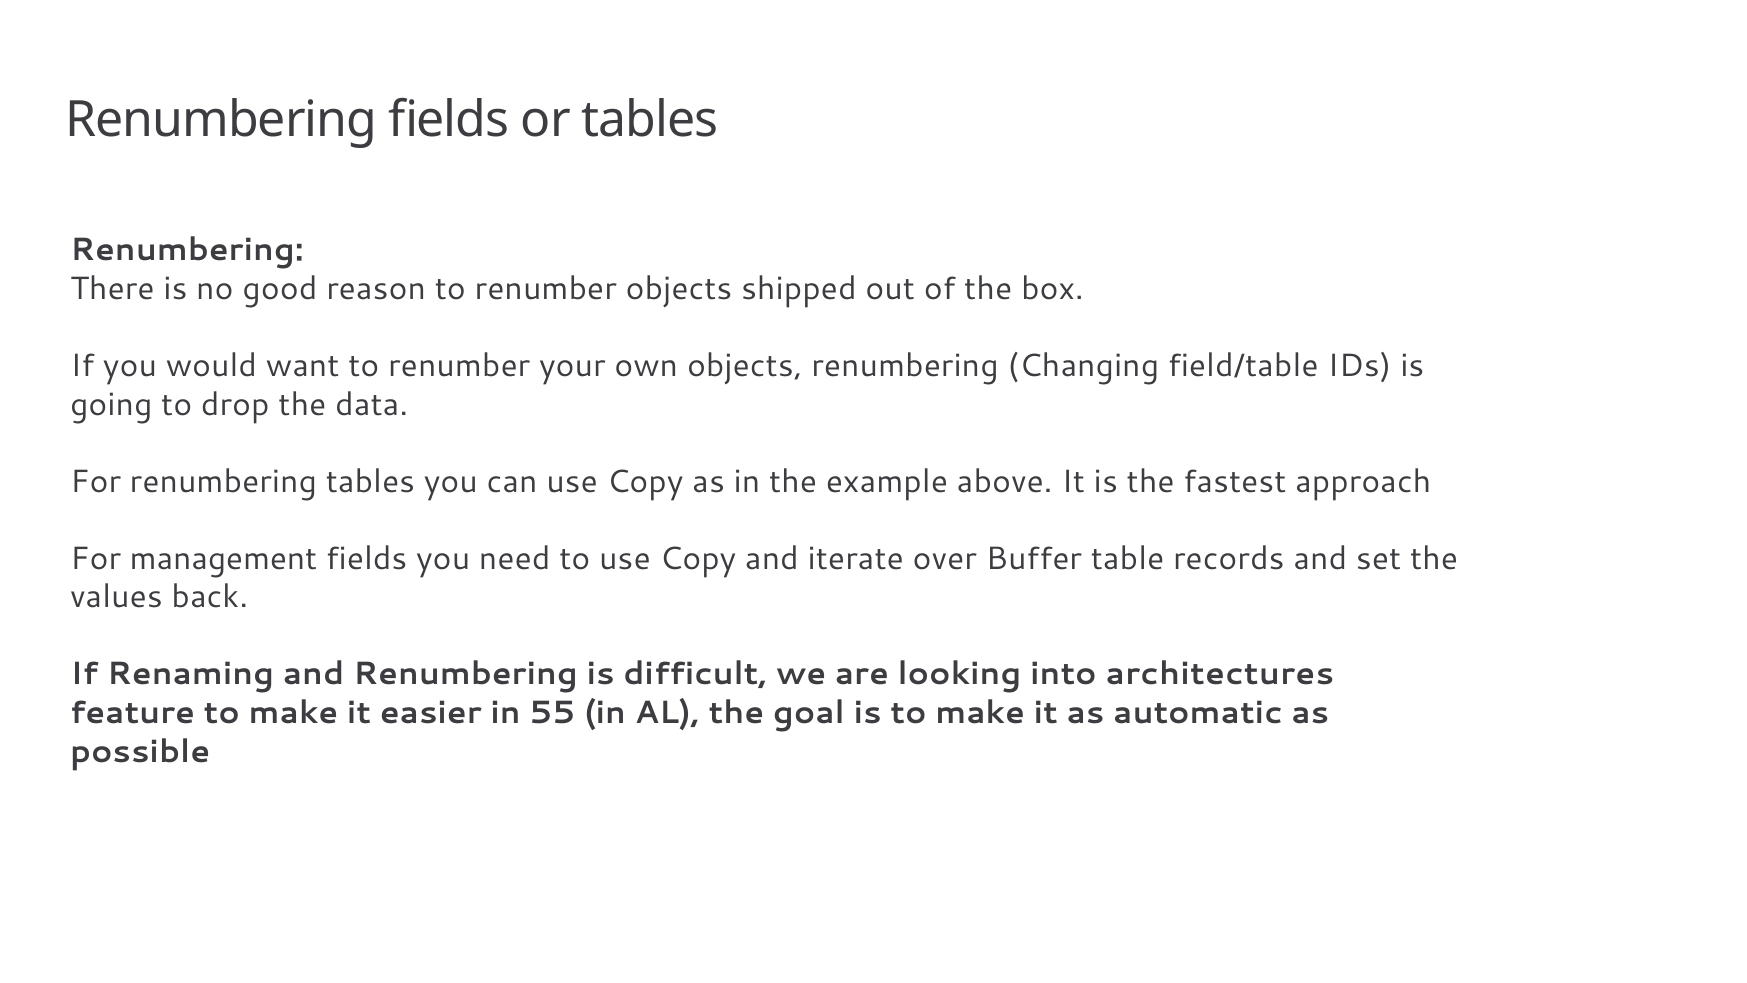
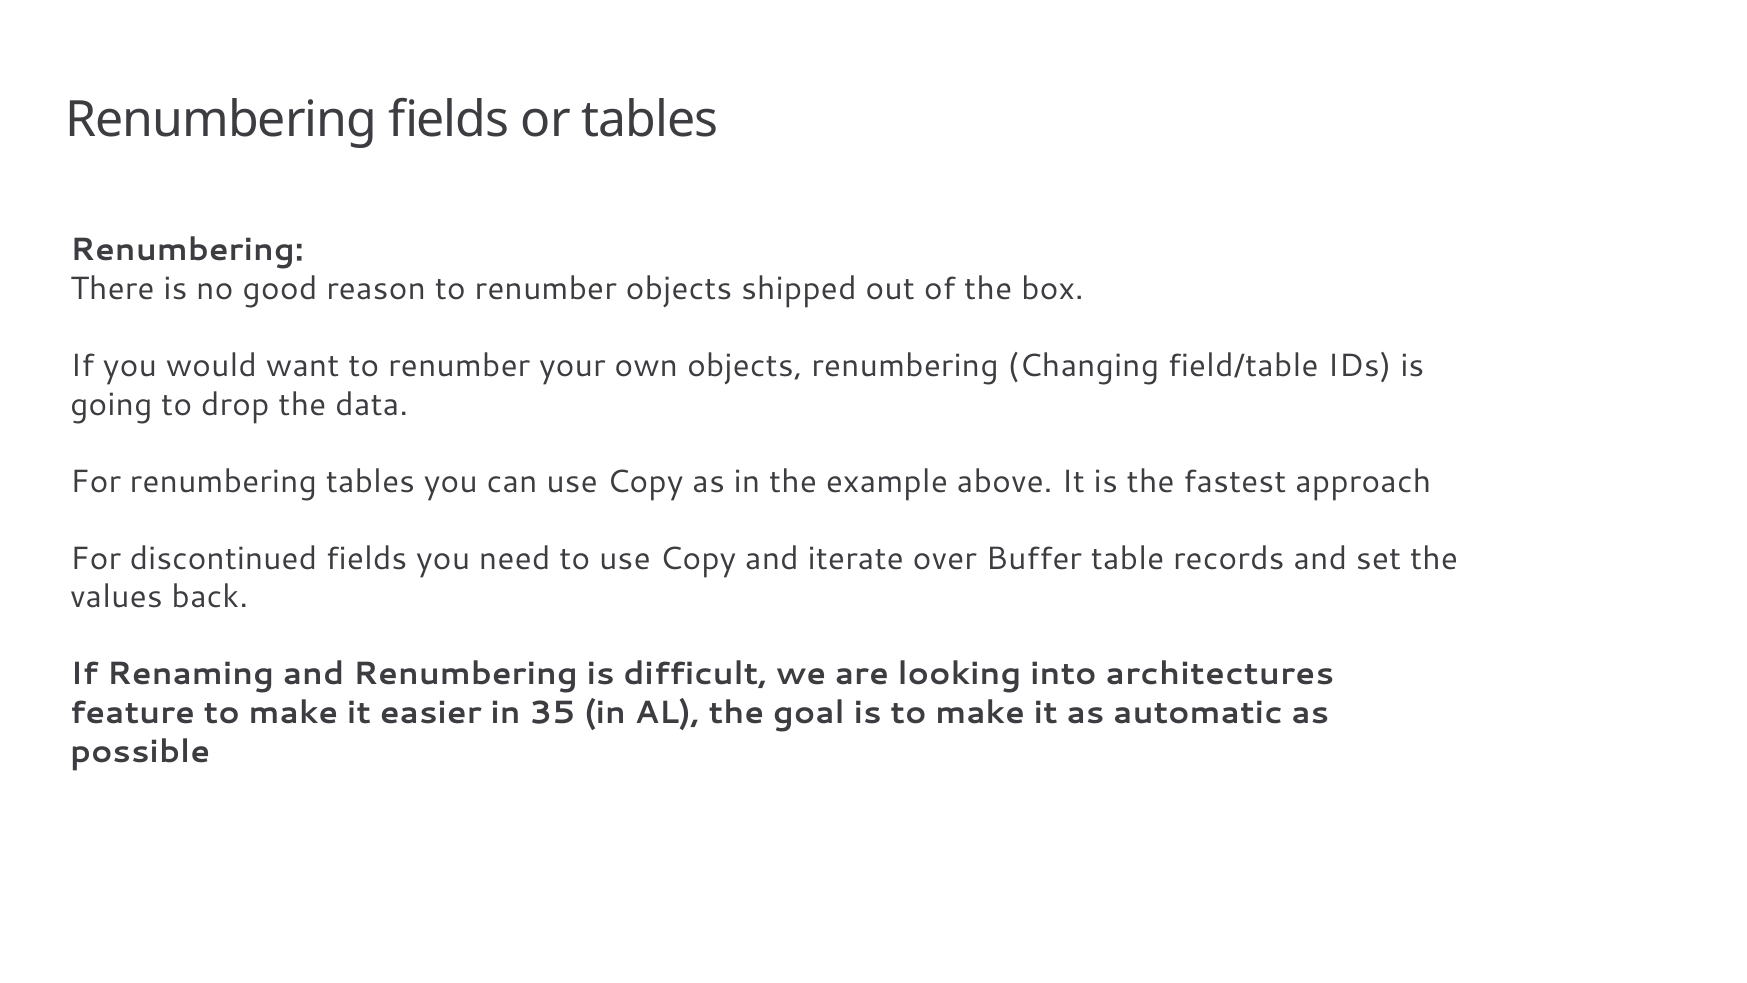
management: management -> discontinued (223, 558)
55: 55 -> 35 (552, 713)
